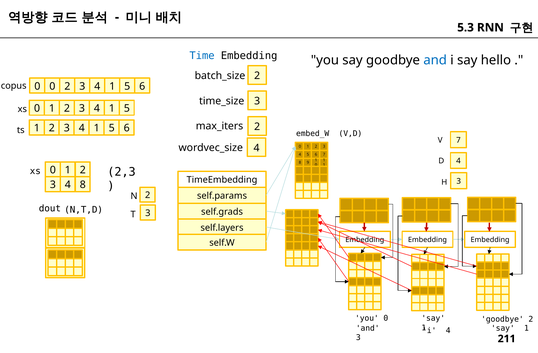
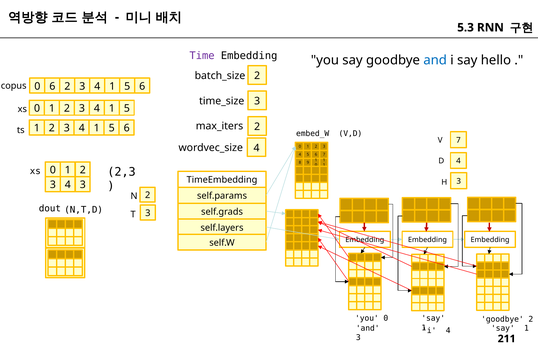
Time colour: blue -> purple (202, 56)
0 0: 0 -> 6 (52, 86)
4 8: 8 -> 3 (83, 185)
